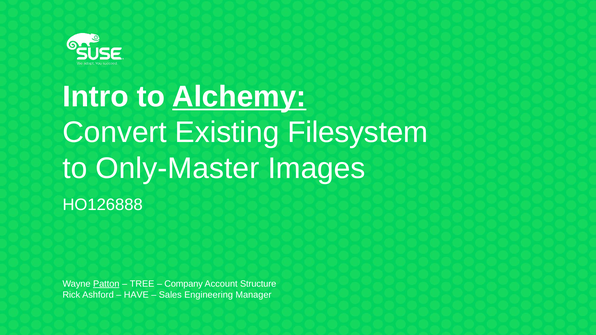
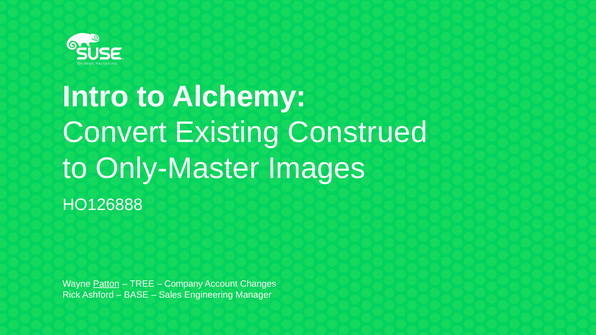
Alchemy underline: present -> none (239, 97)
Filesystem: Filesystem -> Construed (357, 133)
Structure: Structure -> Changes (258, 284)
HAVE: HAVE -> BASE (136, 295)
